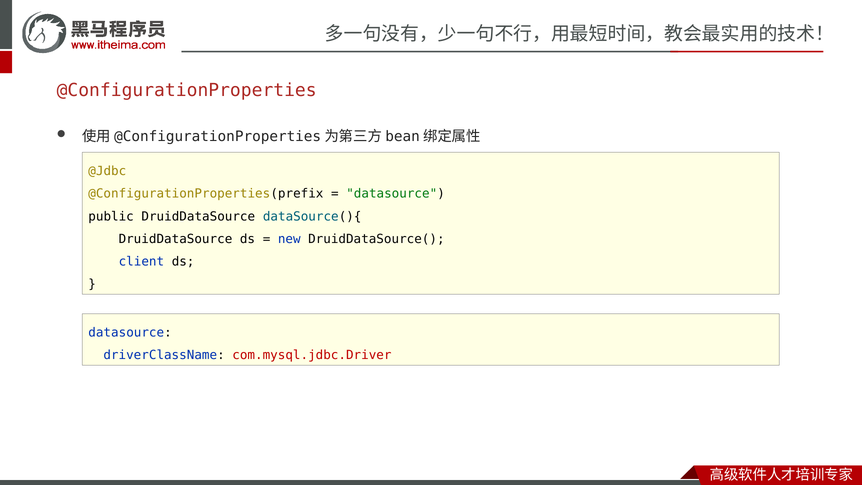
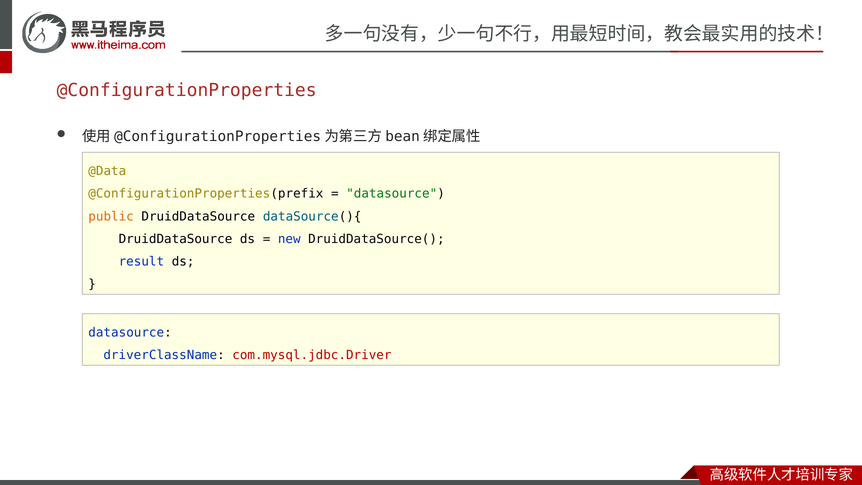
@Jdbc: @Jdbc -> @Data (107, 171)
public colour: black -> orange (111, 216)
client: client -> result (141, 262)
